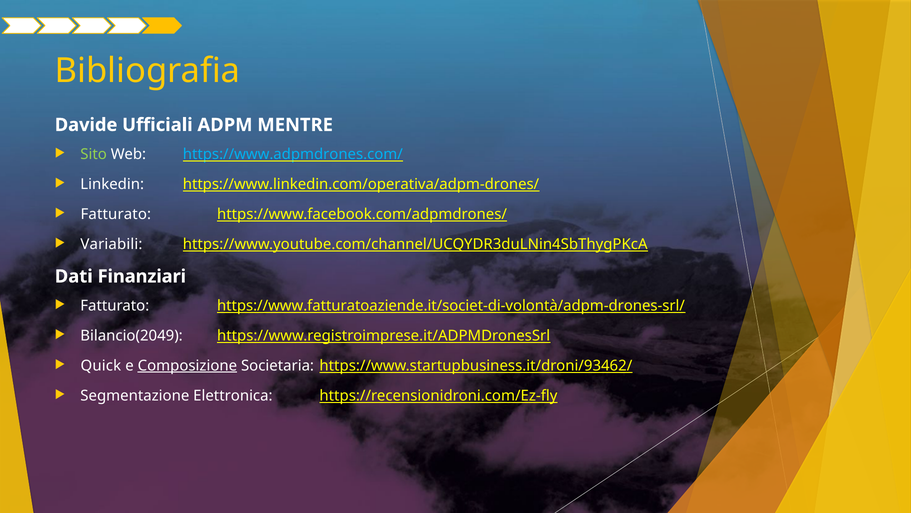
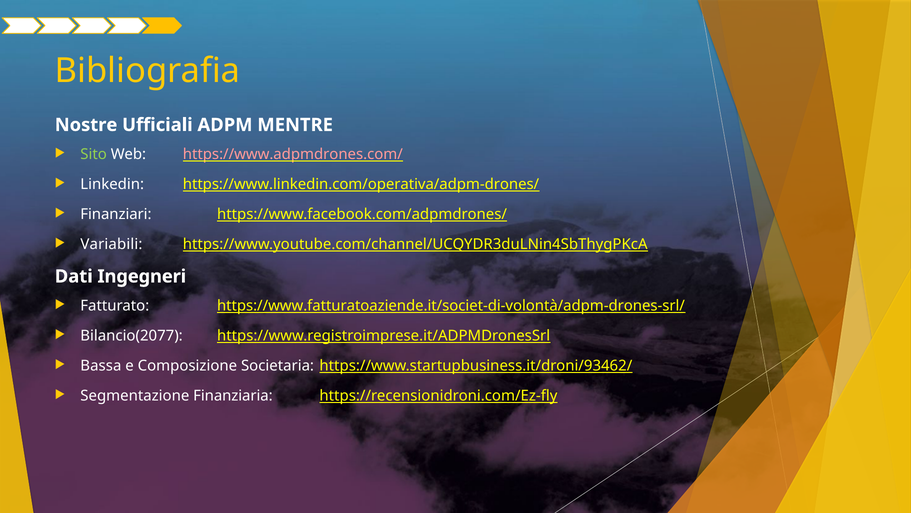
Davide: Davide -> Nostre (86, 125)
https://www.adpmdrones.com/ colour: light blue -> pink (293, 154)
Fatturato: Fatturato -> Finanziari (116, 214)
Finanziari: Finanziari -> Ingegneri (142, 276)
Bilancio(2049: Bilancio(2049 -> Bilancio(2077 (132, 335)
Quick: Quick -> Bassa (101, 365)
Composizione underline: present -> none (187, 365)
Elettronica: Elettronica -> Finanziaria (233, 395)
